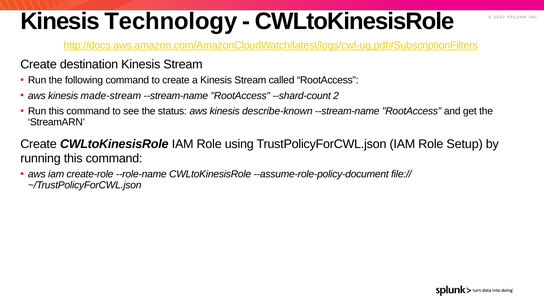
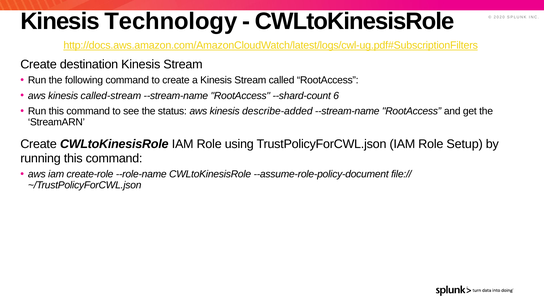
made-stream: made-stream -> called-stream (111, 96)
2: 2 -> 6 (336, 96)
describe-known: describe-known -> describe-added (277, 111)
